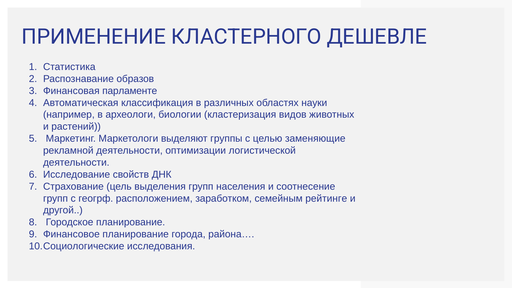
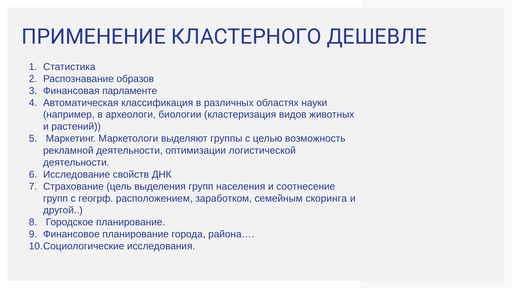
заменяющие: заменяющие -> возможность (315, 139)
рейтинге: рейтинге -> скоринга (326, 198)
